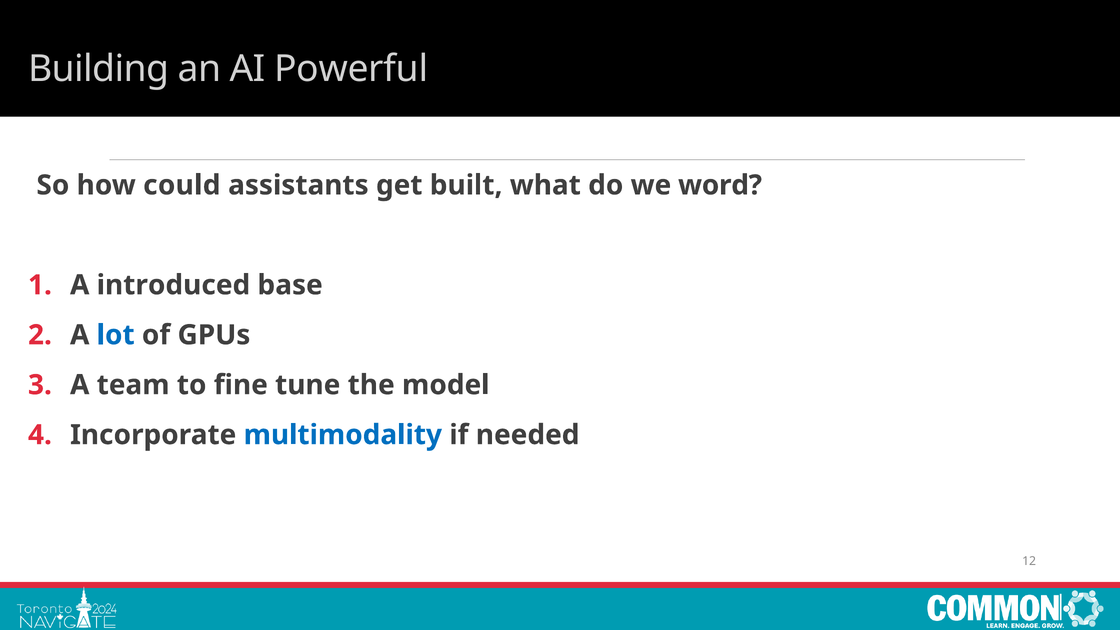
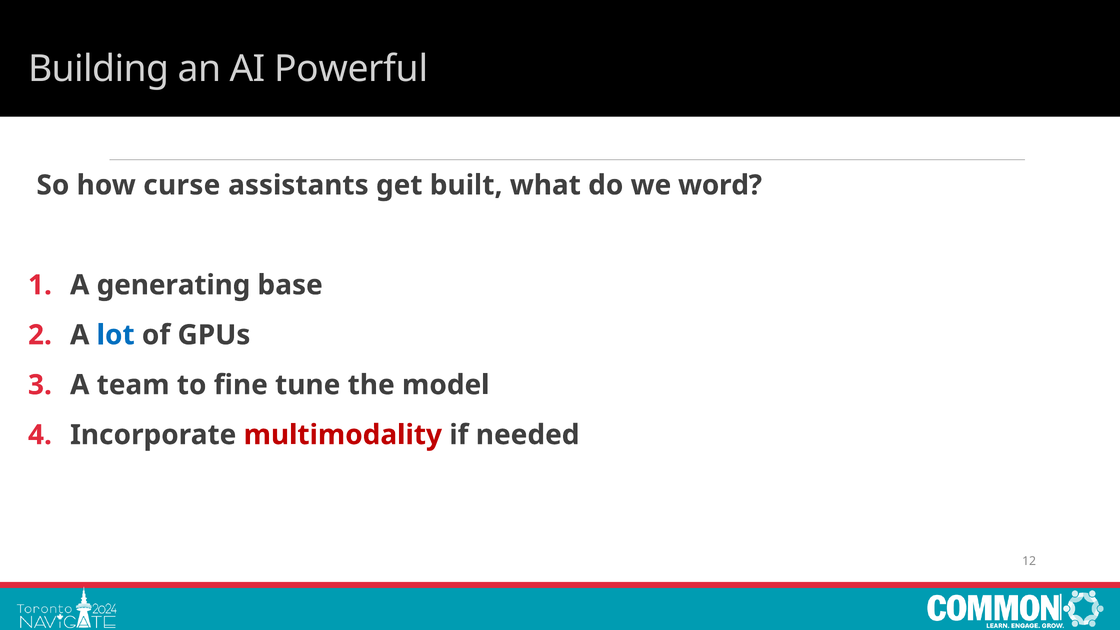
could: could -> curse (182, 185)
introduced: introduced -> generating (174, 285)
multimodality colour: blue -> red (343, 435)
